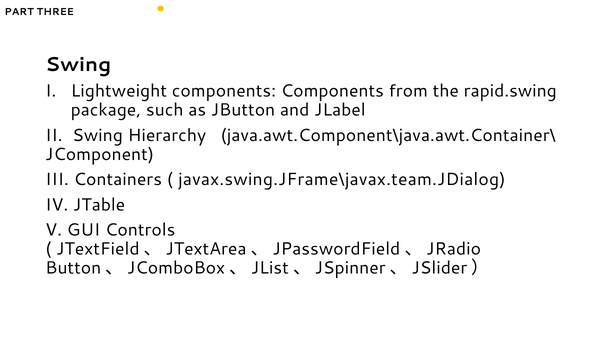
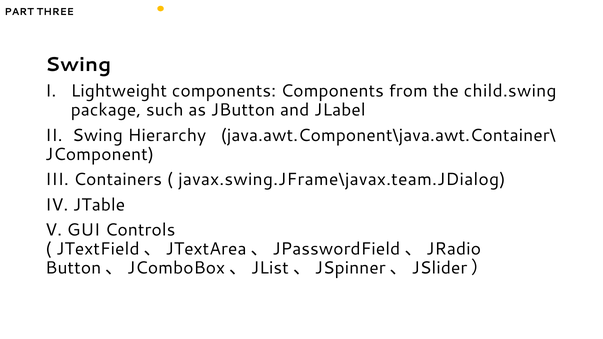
rapid.swing: rapid.swing -> child.swing (510, 91)
